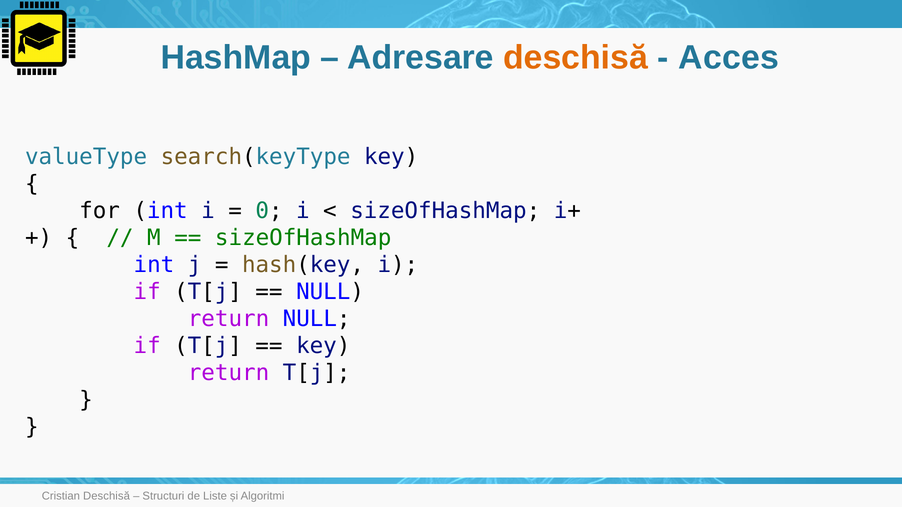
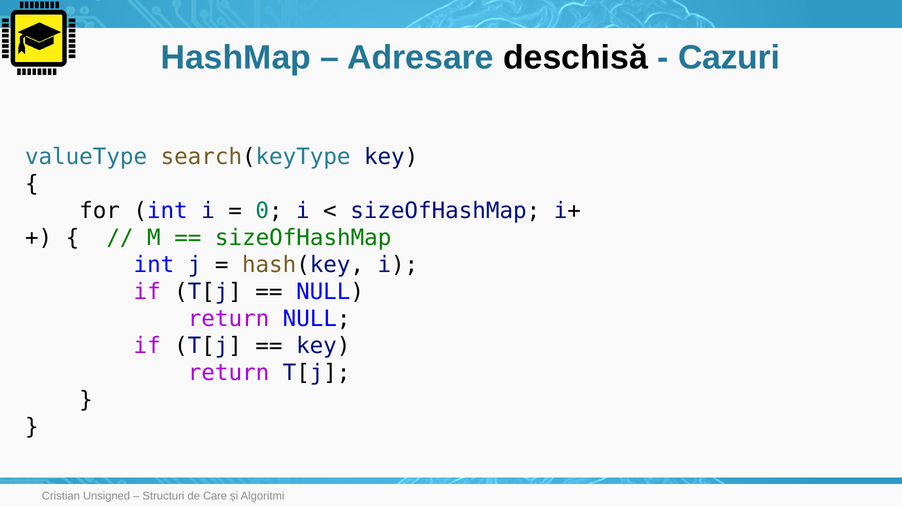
deschisă colour: orange -> black (576, 57)
Acces: Acces -> Cazuri (729, 57)
Cristian Deschisă: Deschisă -> Unsigned (107, 496)
Liste: Liste -> Care (215, 496)
